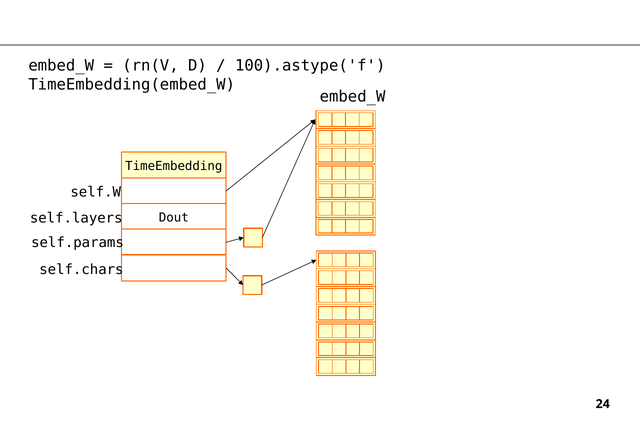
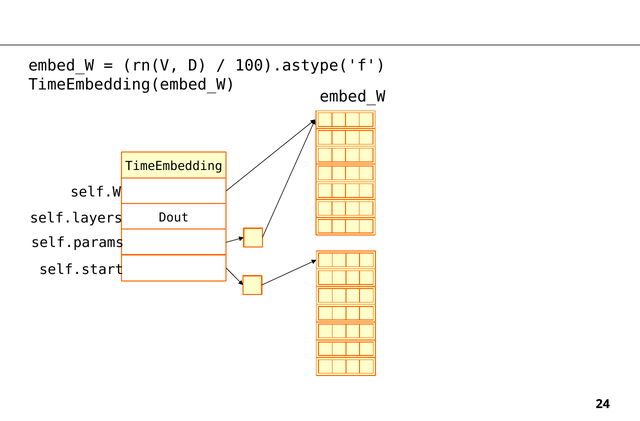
self.chars: self.chars -> self.start (81, 269)
